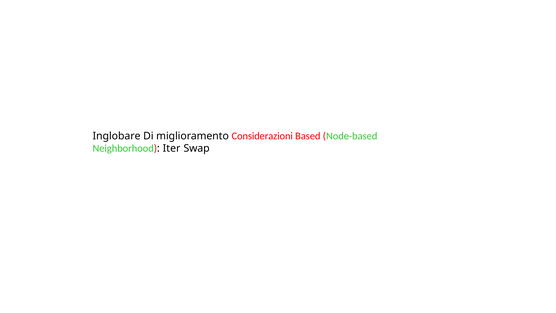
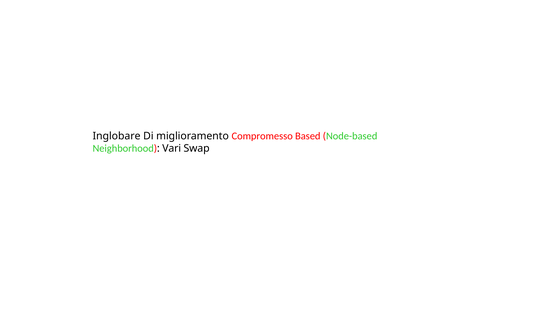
Considerazioni: Considerazioni -> Compromesso (262, 136)
Iter: Iter -> Vari (172, 148)
